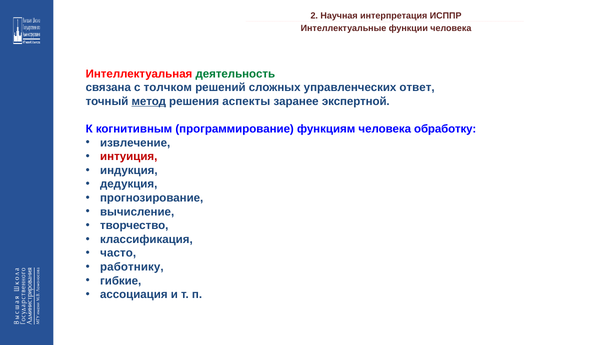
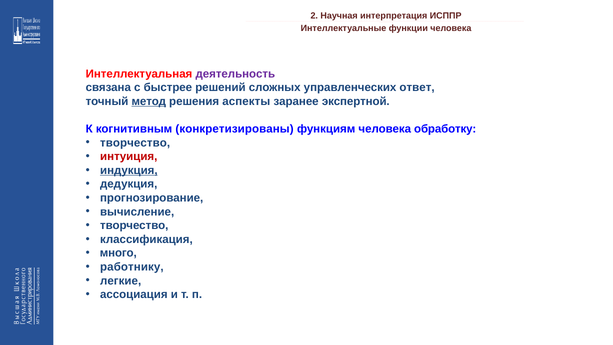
деятельность colour: green -> purple (235, 74)
толчком: толчком -> быстрее (168, 88)
программирование: программирование -> конкретизированы (235, 129)
извлечение: извлечение -> творчество (135, 143)
индукция underline: none -> present (129, 170)
часто: часто -> много (118, 253)
гибкие: гибкие -> легкие (121, 281)
